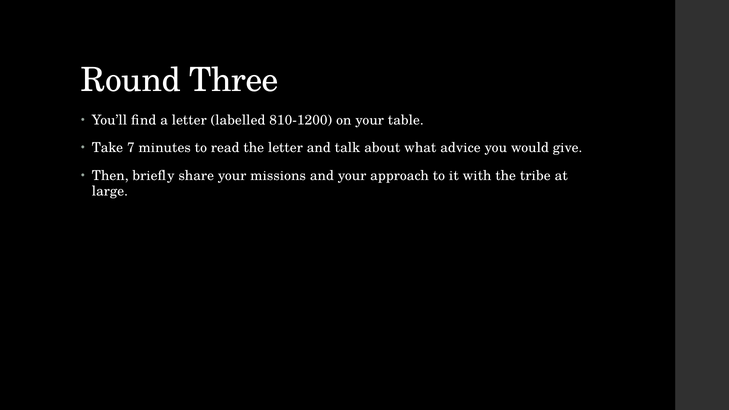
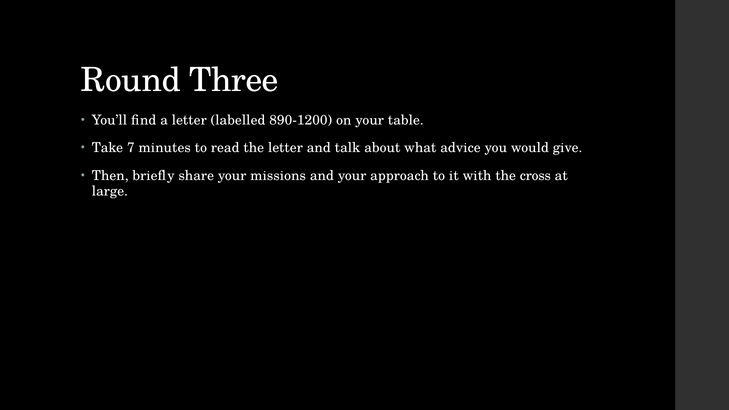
810-1200: 810-1200 -> 890-1200 (301, 120)
tribe: tribe -> cross (535, 176)
